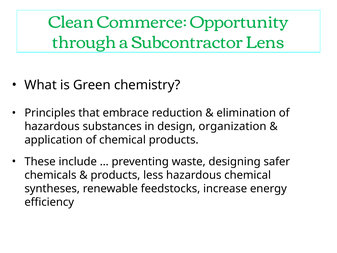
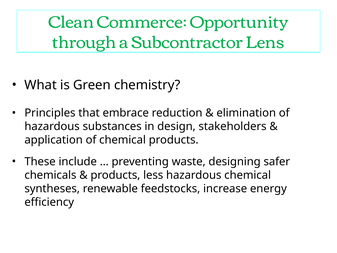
organization: organization -> stakeholders (233, 126)
